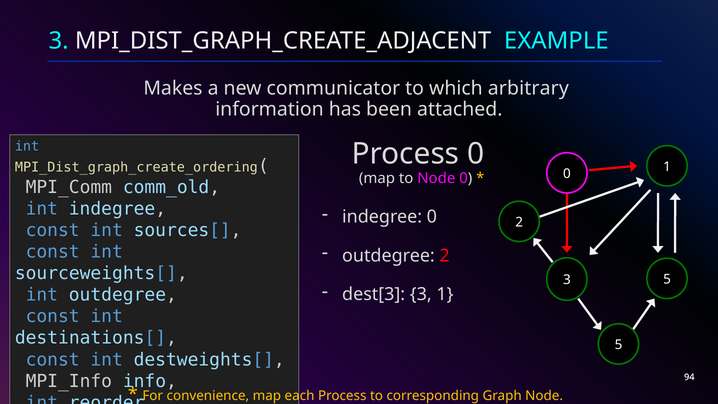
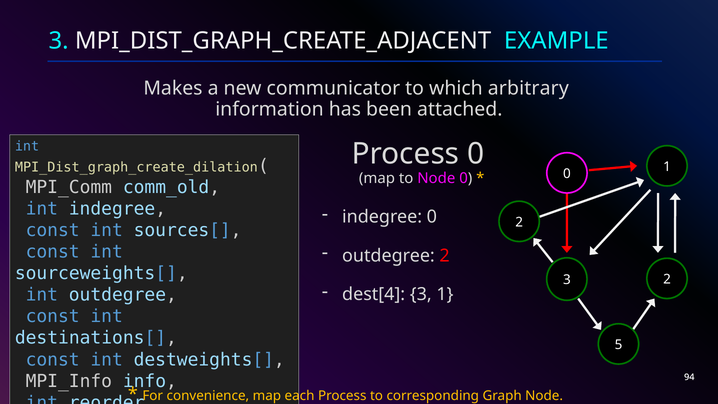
MPI_Dist_graph_create_ordering: MPI_Dist_graph_create_ordering -> MPI_Dist_graph_create_dilation (136, 167)
3 5: 5 -> 2 (667, 279)
dest[3: dest[3 -> dest[4 (374, 294)
